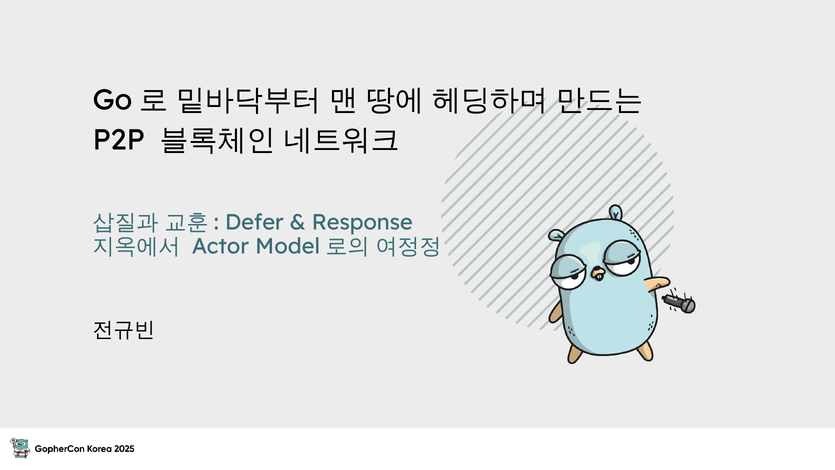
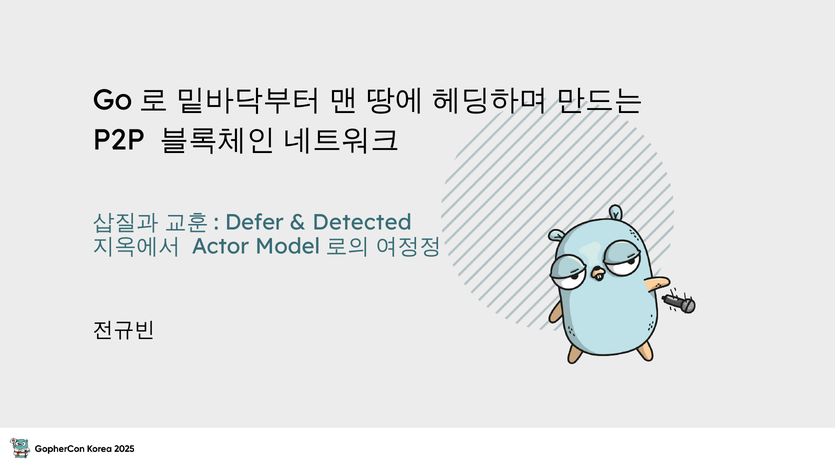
Response: Response -> Detected (362, 222)
